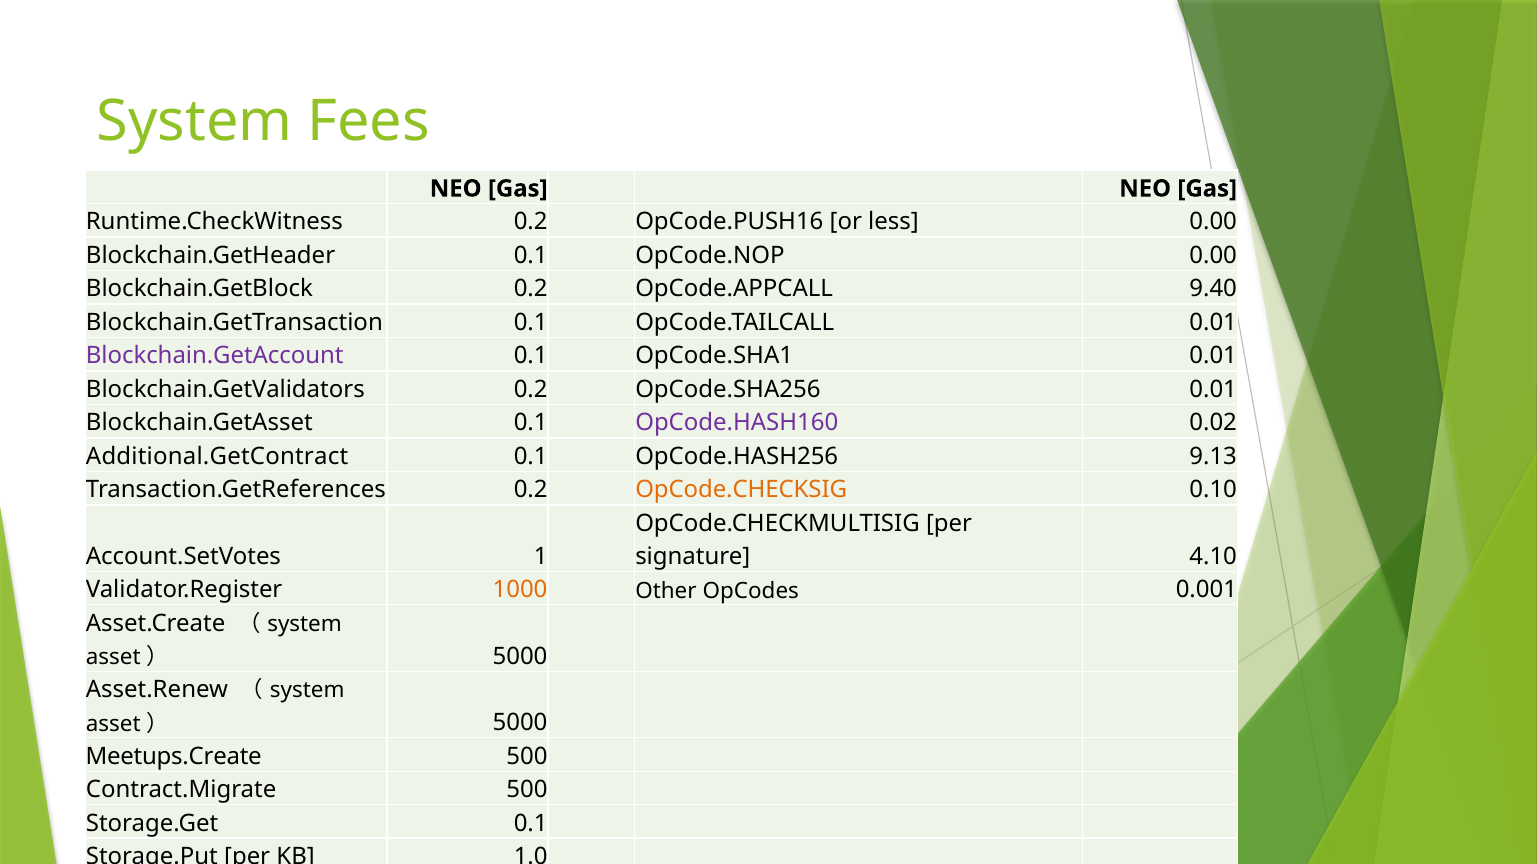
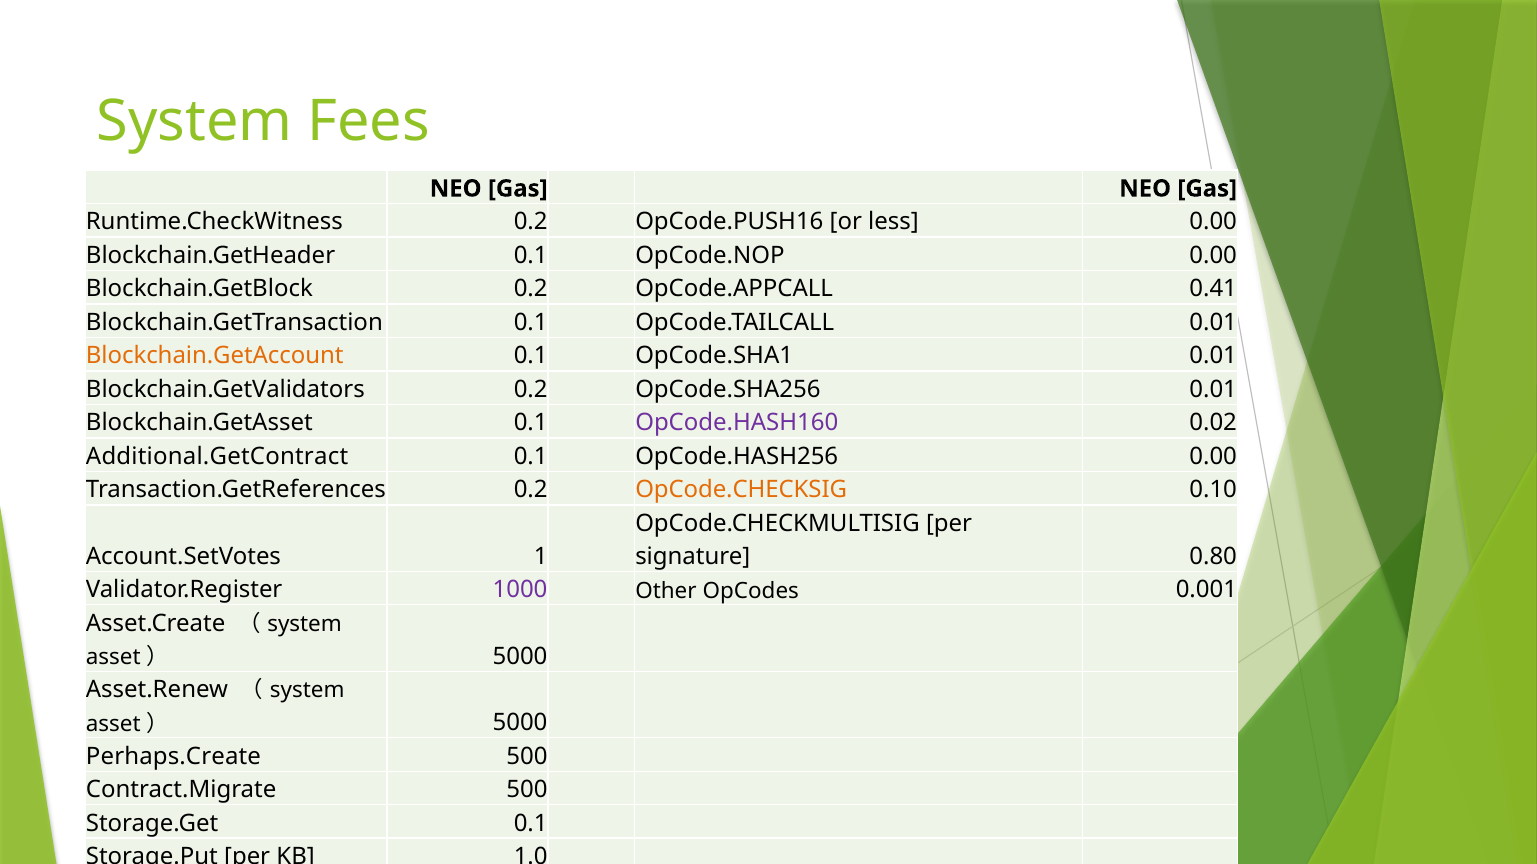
9.40: 9.40 -> 0.41 (1213, 289)
Blockchain.GetAccount colour: purple -> orange (215, 356)
OpCode.HASH256 9.13: 9.13 -> 0.00 (1213, 457)
4.10: 4.10 -> 0.80 (1213, 557)
1000 colour: orange -> purple (520, 590)
Meetups.Create: Meetups.Create -> Perhaps.Create (173, 757)
